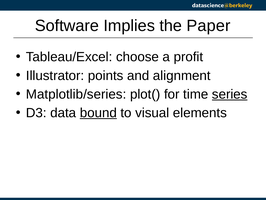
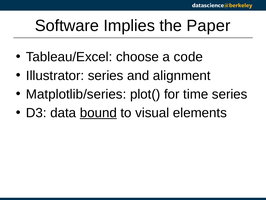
profit: profit -> code (188, 57)
Illustrator points: points -> series (106, 75)
series underline: present -> none (230, 94)
